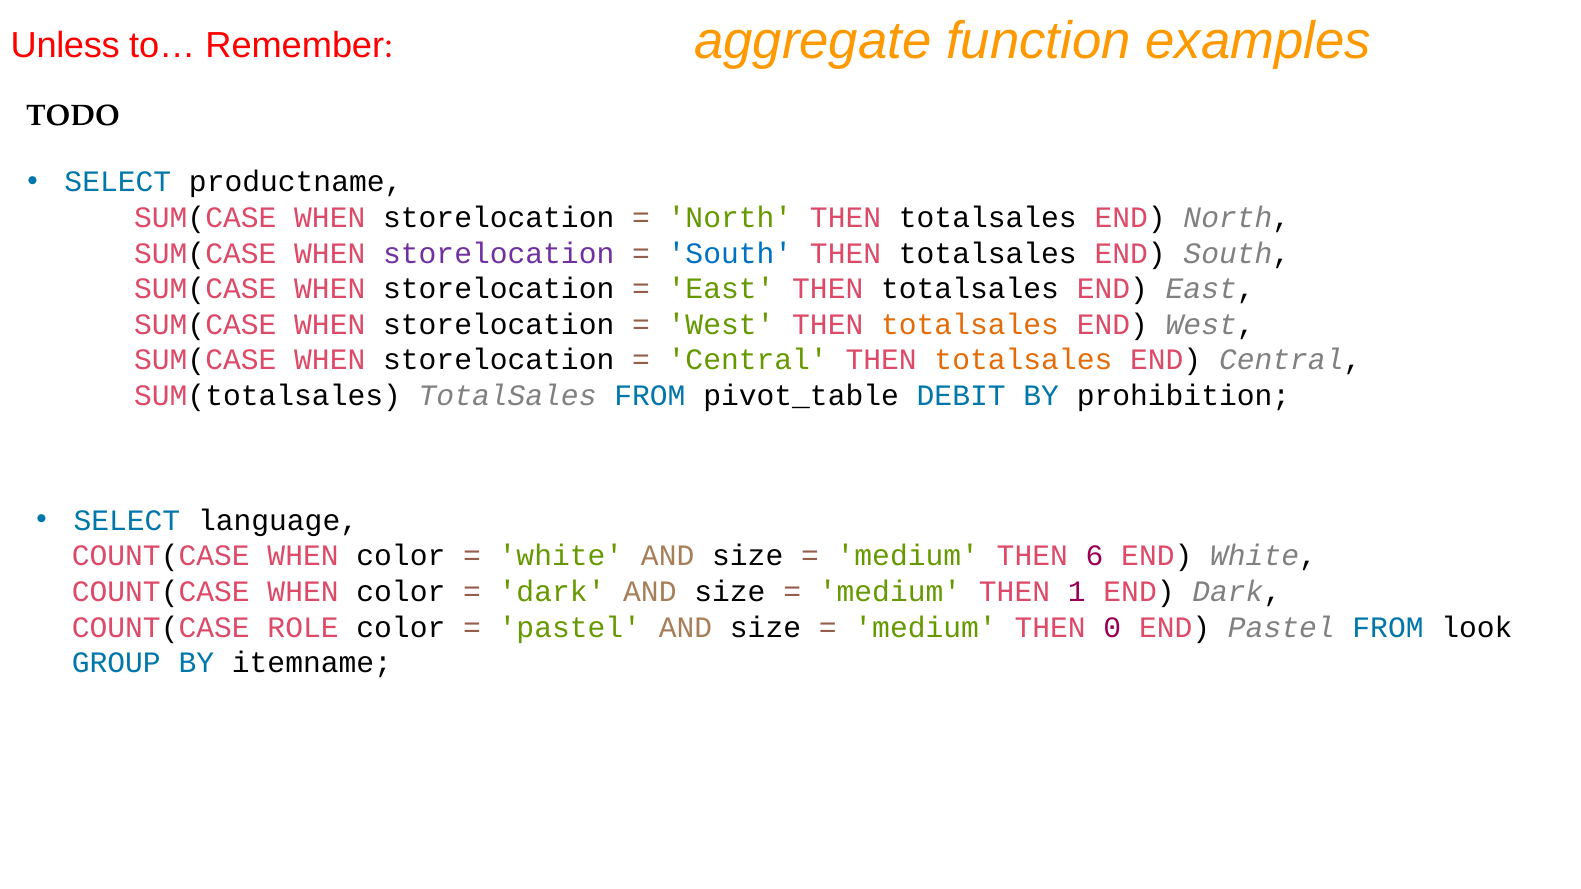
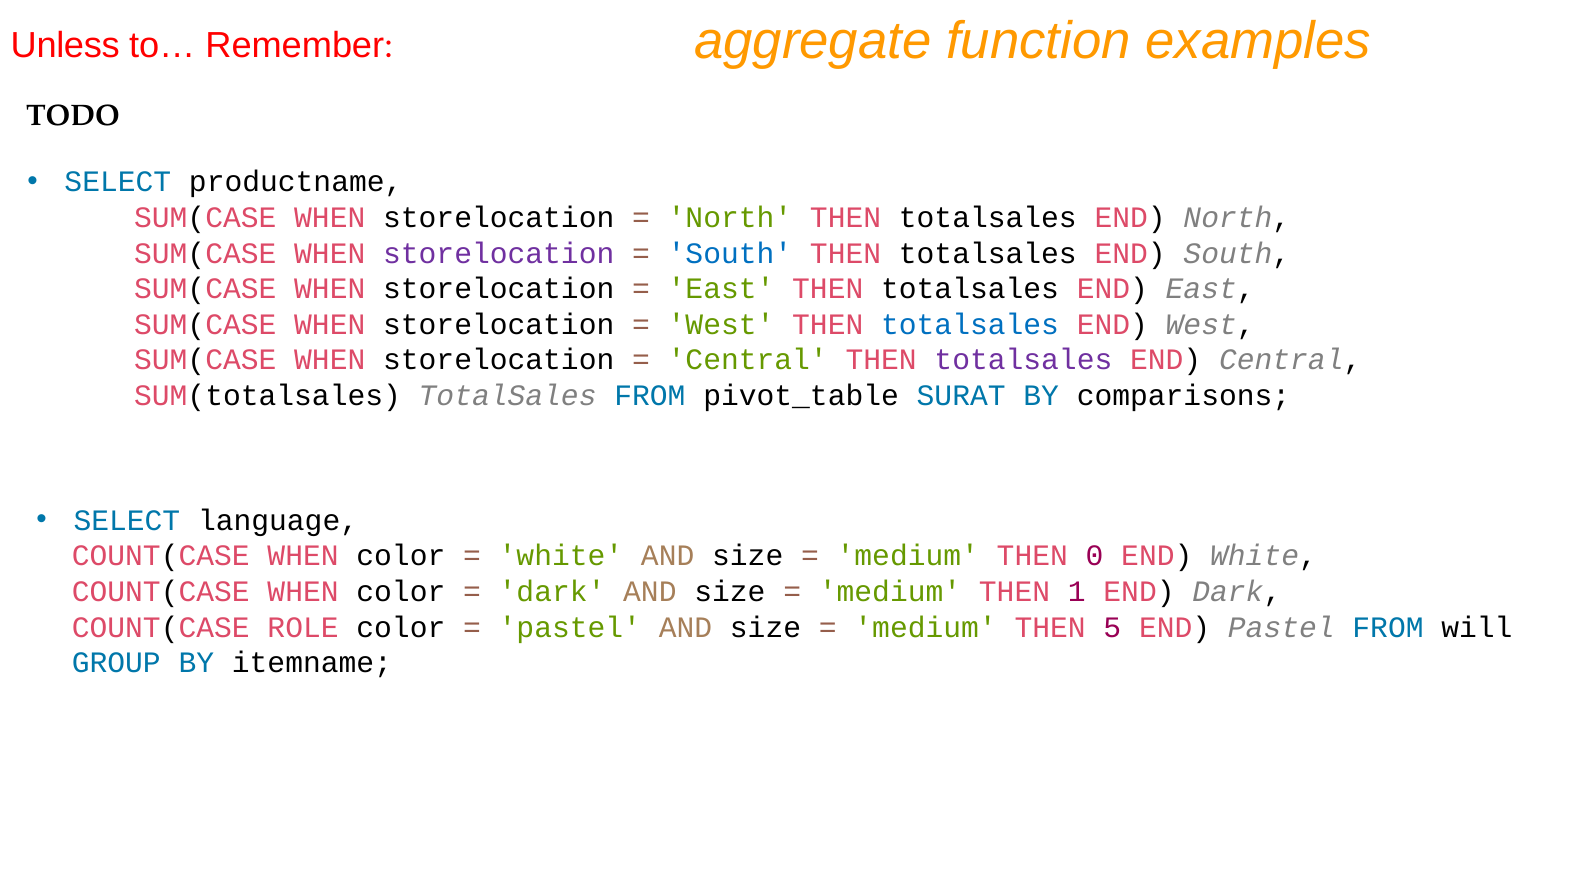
totalsales colour: orange -> blue (970, 324)
totalsales colour: orange -> purple (1023, 360)
DEBIT: DEBIT -> SURAT (961, 396)
prohibition: prohibition -> comparisons (1183, 396)
6: 6 -> 0 (1095, 556)
0: 0 -> 5 (1112, 627)
look: look -> will (1477, 627)
